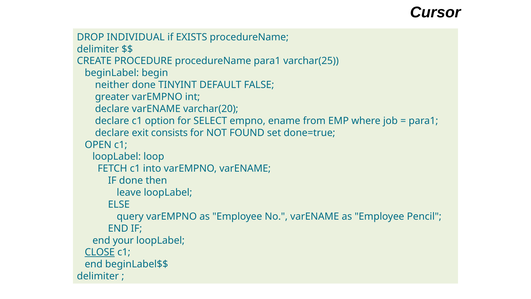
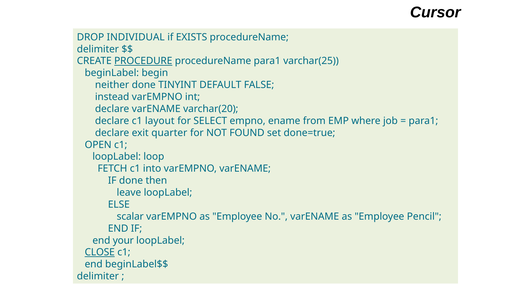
PROCEDURE underline: none -> present (143, 61)
greater: greater -> instead (112, 97)
option: option -> layout (160, 121)
consists: consists -> quarter (169, 133)
query: query -> scalar (130, 216)
